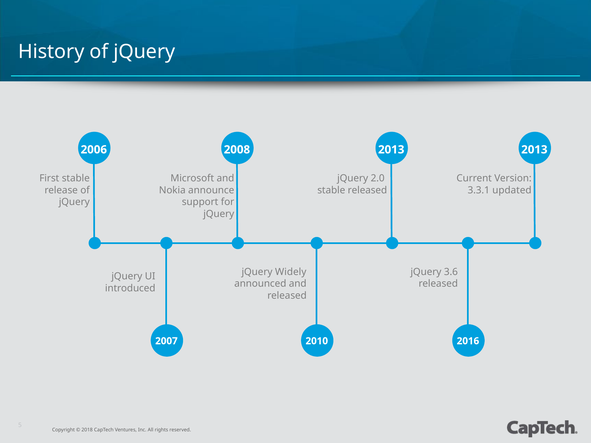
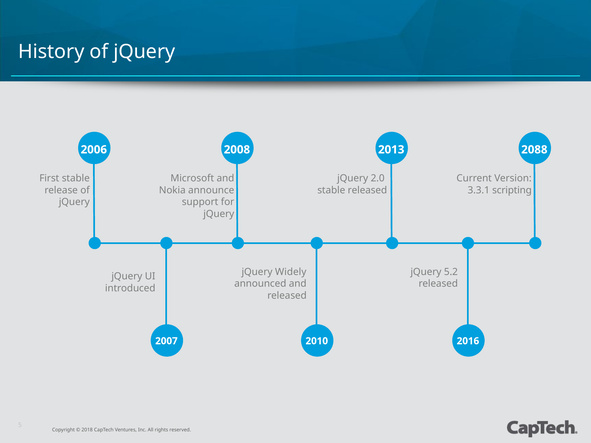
2013: 2013 -> 2088 (534, 150)
updated: updated -> scripting (512, 190)
3.6: 3.6 -> 5.2 (451, 272)
